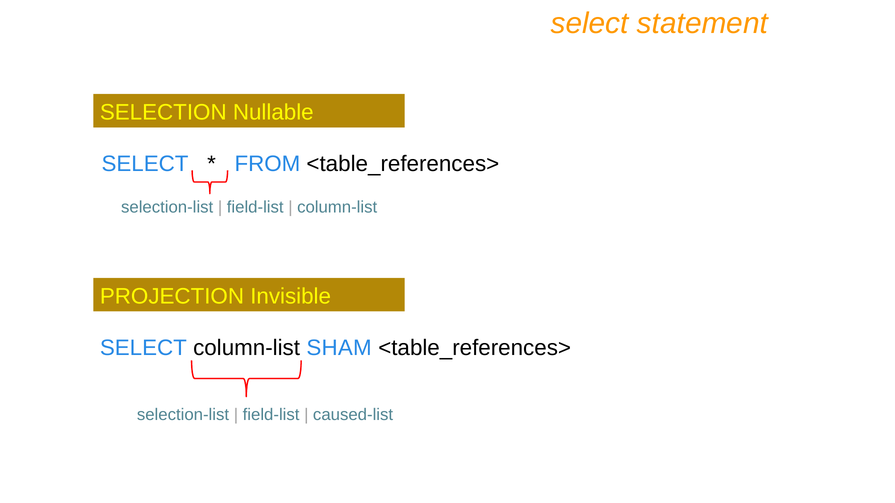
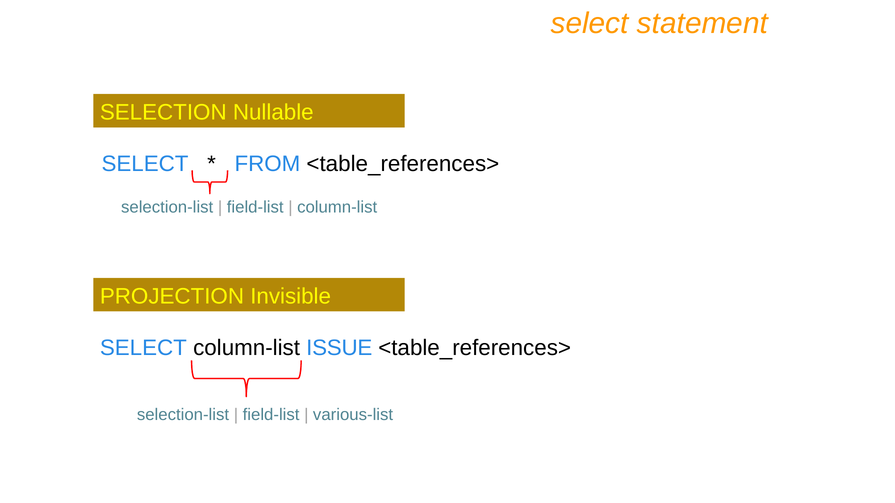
SHAM: SHAM -> ISSUE (339, 348)
caused-list: caused-list -> various-list (353, 415)
